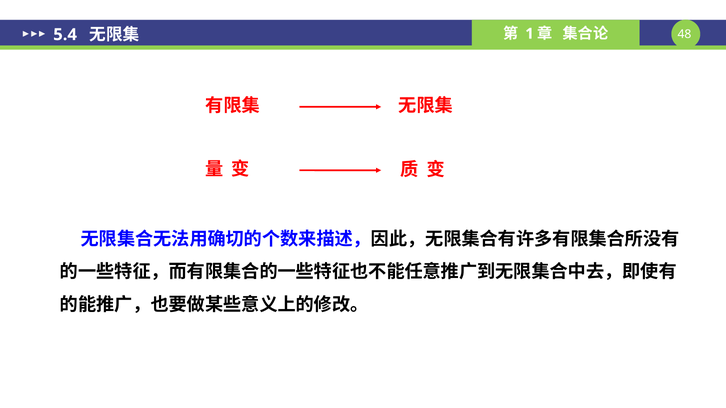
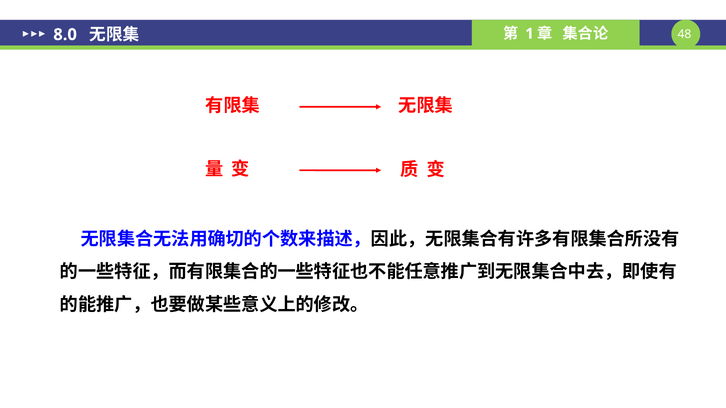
5.4: 5.4 -> 8.0 (65, 35)
